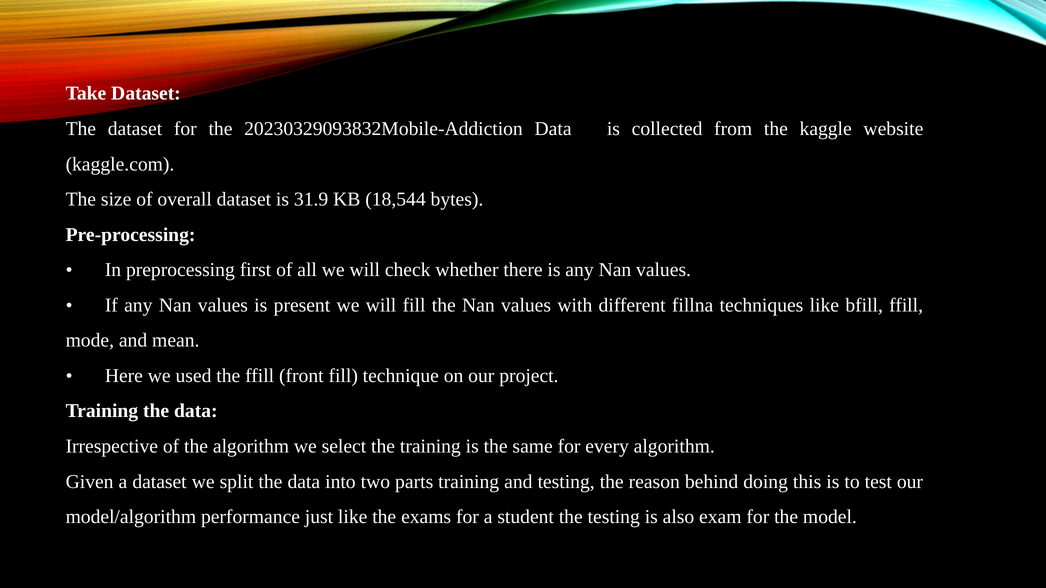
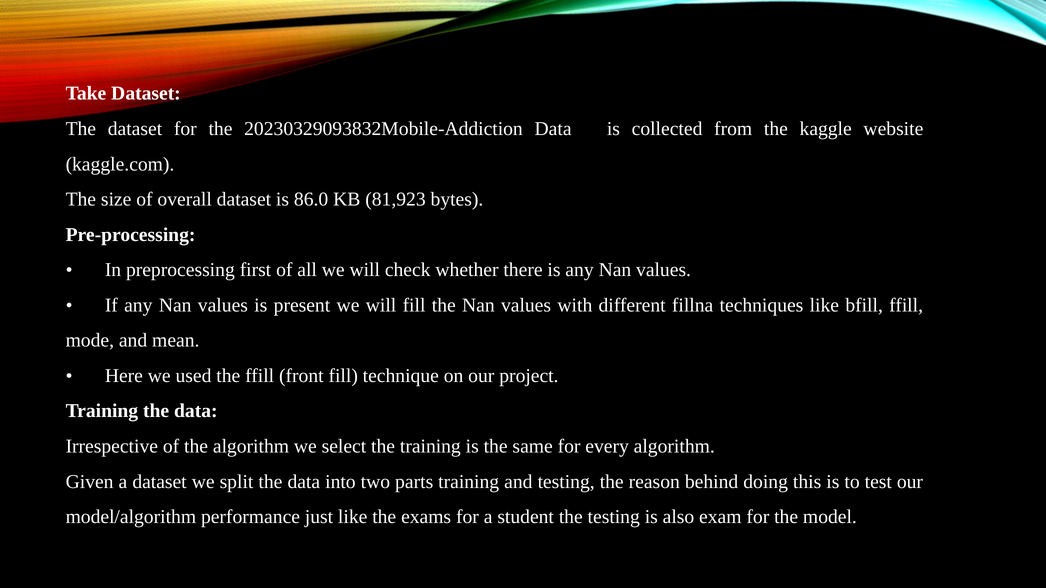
31.9: 31.9 -> 86.0 (311, 199)
18,544: 18,544 -> 81,923 (396, 199)
